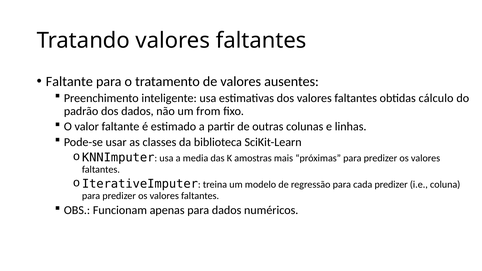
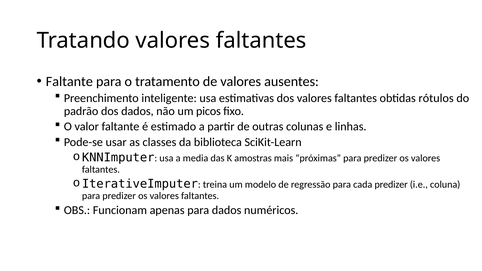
cálculo: cálculo -> rótulos (436, 98)
from: from -> picos (208, 111)
